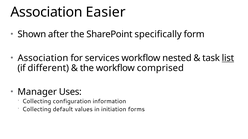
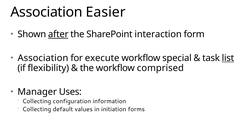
after underline: none -> present (58, 34)
specifically: specifically -> interaction (158, 34)
services: services -> execute (102, 58)
nested: nested -> special (177, 58)
different: different -> flexibility (48, 68)
